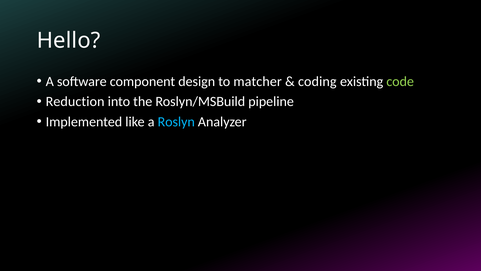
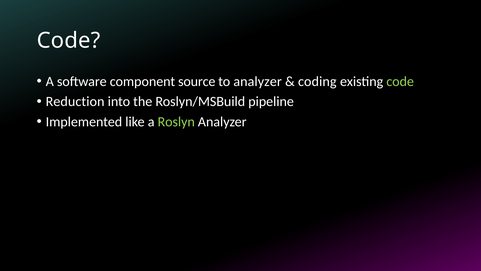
Hello: Hello -> Code (69, 40)
design: design -> source (197, 81)
to matcher: matcher -> analyzer (258, 81)
Roslyn colour: light blue -> light green (176, 122)
